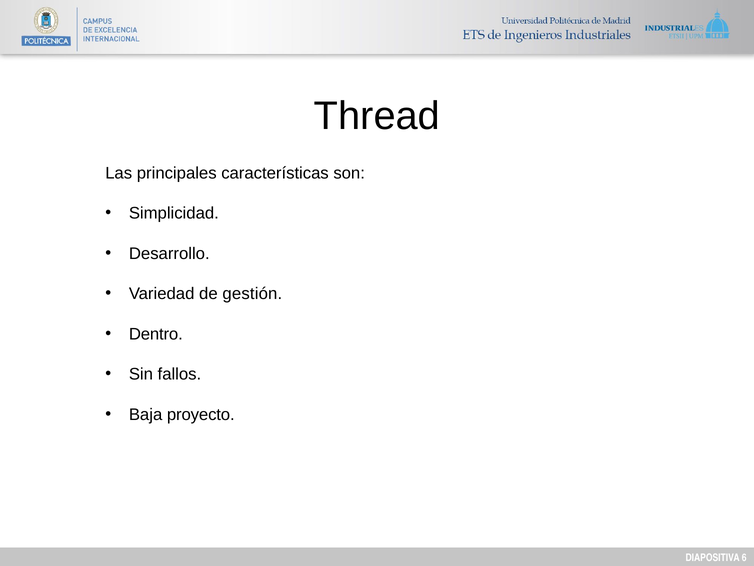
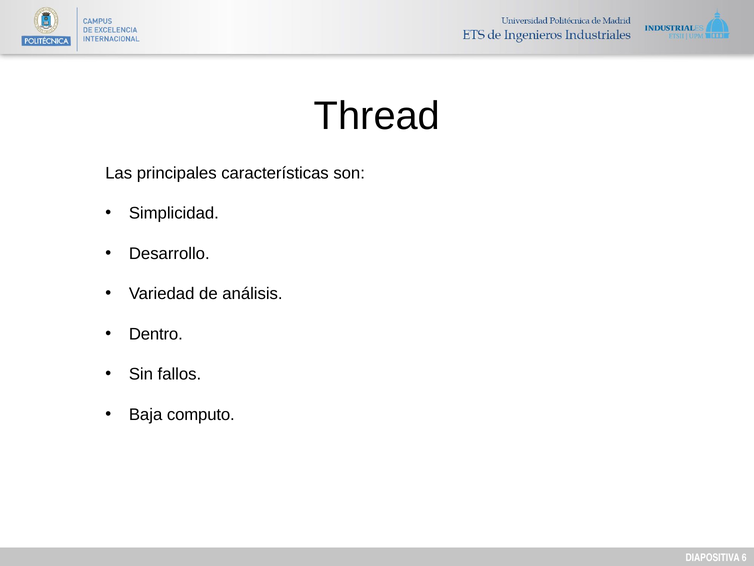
gestión: gestión -> análisis (252, 294)
proyecto: proyecto -> computo (201, 414)
